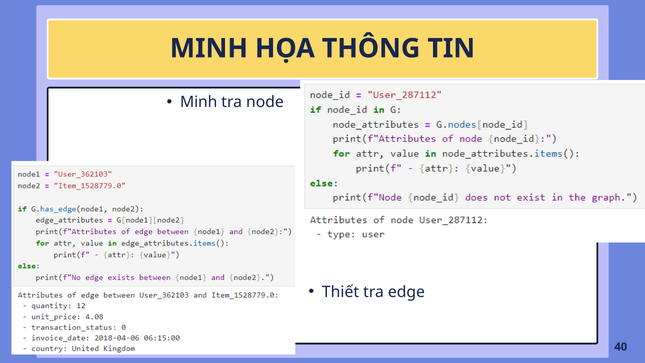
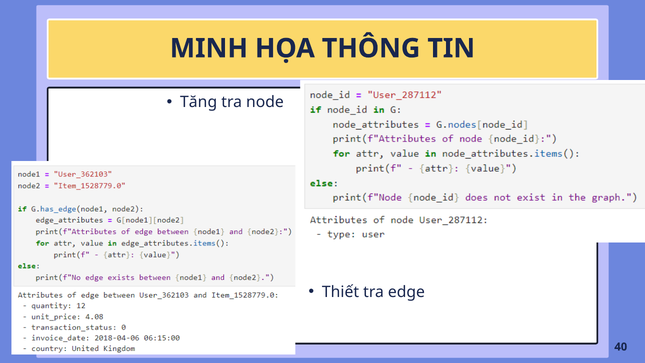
Minh: Minh -> Tăng (199, 102)
